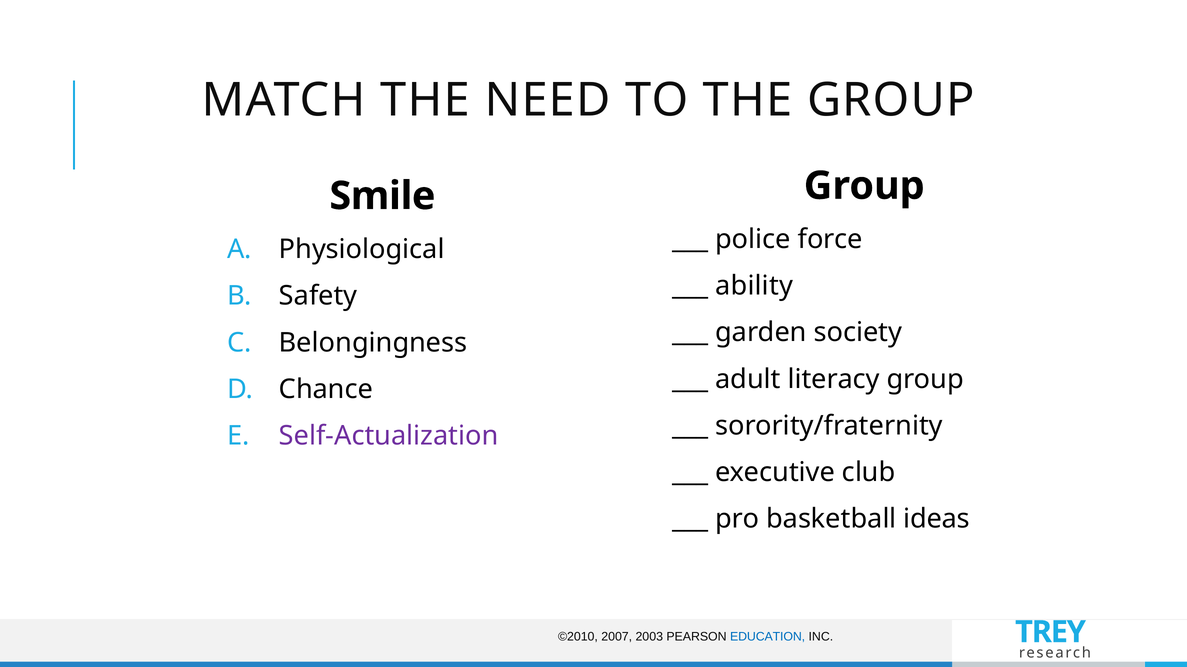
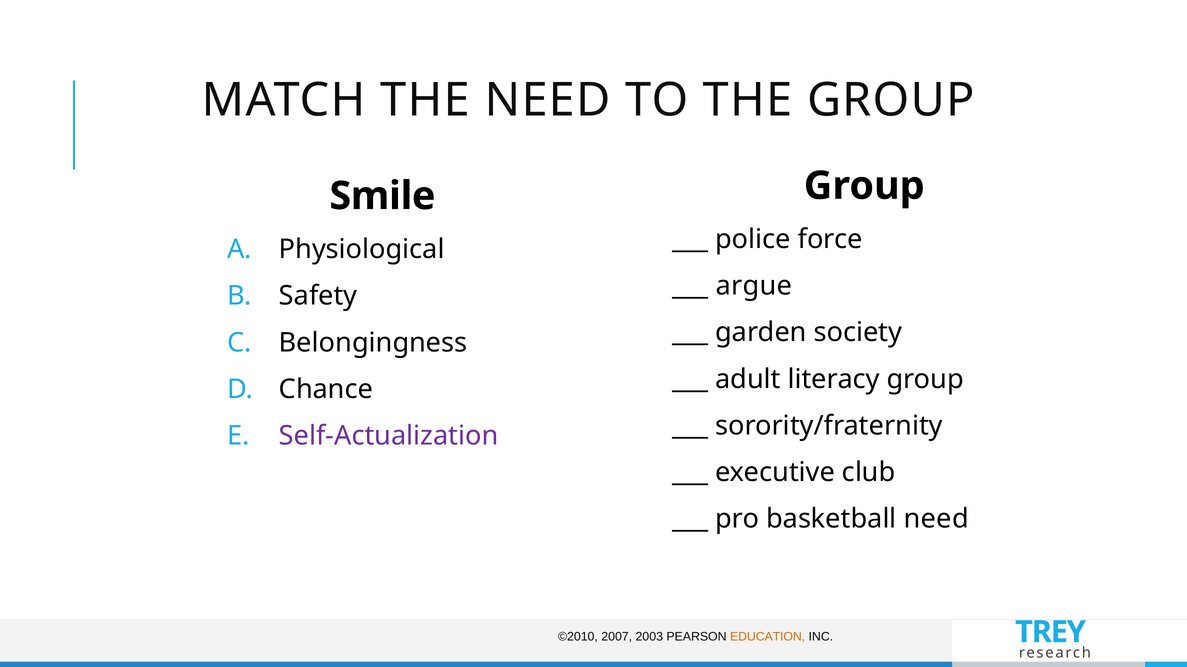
ability: ability -> argue (754, 286)
basketball ideas: ideas -> need (936, 520)
EDUCATION colour: blue -> orange (768, 637)
